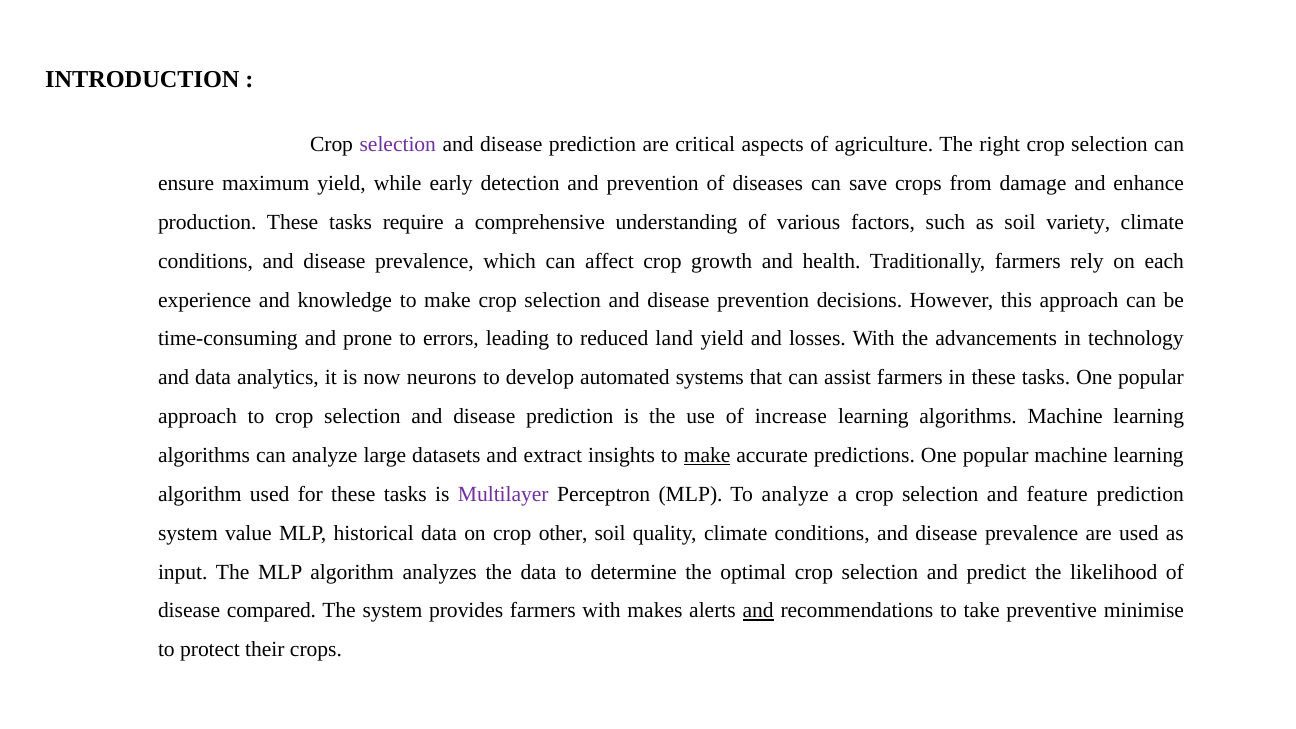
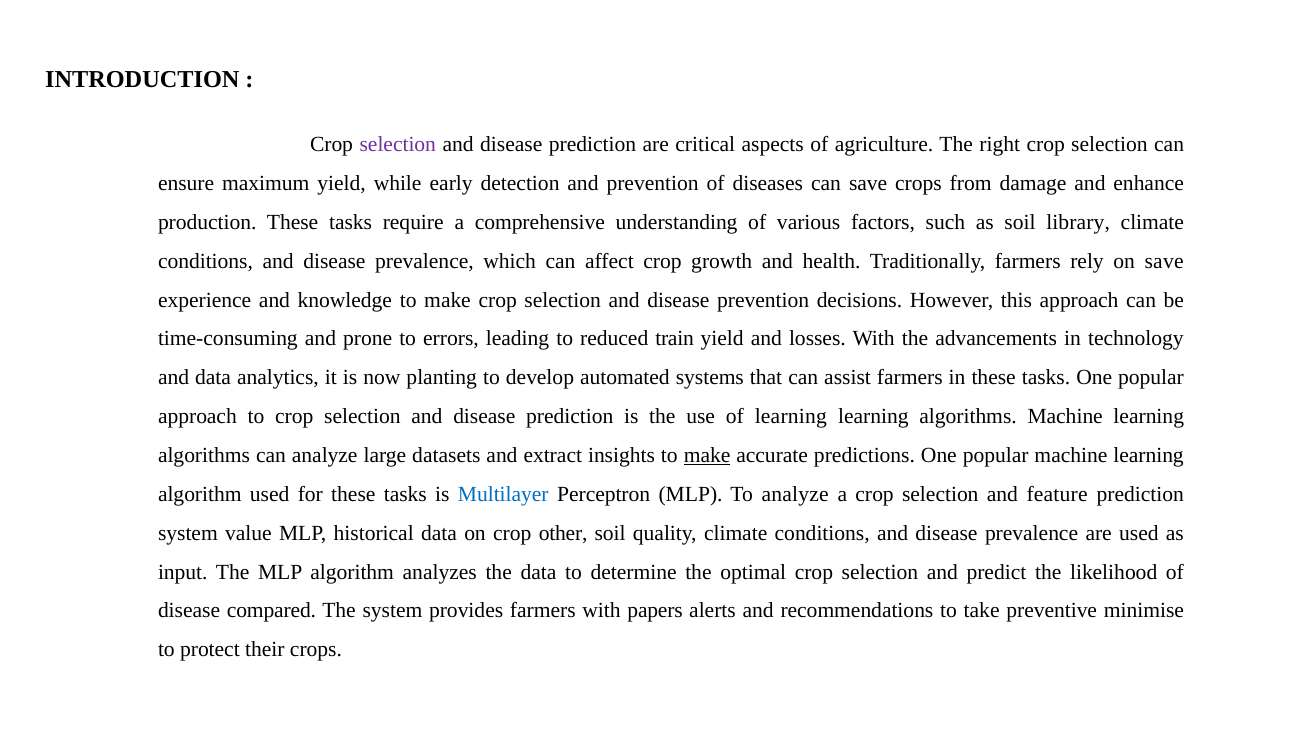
variety: variety -> library (1078, 222)
on each: each -> save (1164, 261)
land: land -> train (675, 339)
neurons: neurons -> planting (442, 378)
of increase: increase -> learning (791, 417)
Multilayer colour: purple -> blue (503, 494)
makes: makes -> papers (655, 611)
and underline: present -> none (758, 611)
